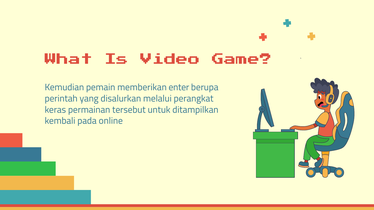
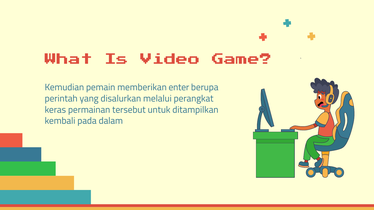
online: online -> dalam (111, 121)
